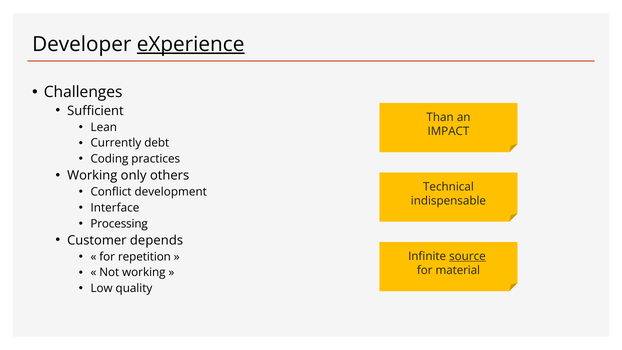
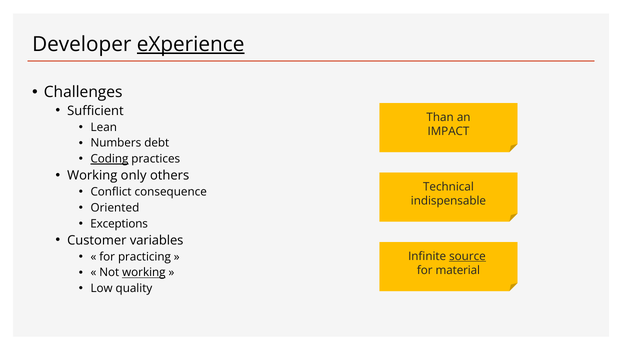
Currently: Currently -> Numbers (116, 143)
Coding underline: none -> present (109, 159)
development: development -> consequence (171, 192)
Interface: Interface -> Oriented (115, 208)
Processing: Processing -> Exceptions (119, 224)
depends: depends -> variables (157, 240)
repetition: repetition -> practicing (144, 257)
working underline: none -> present (144, 273)
